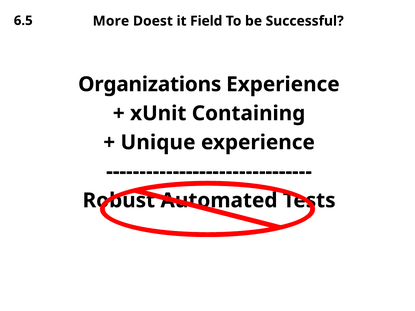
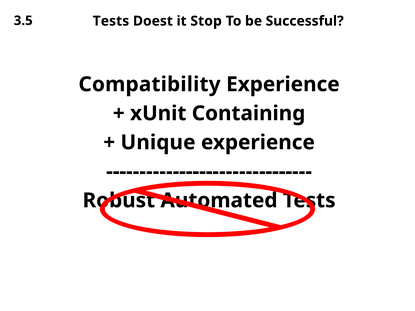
6.5: 6.5 -> 3.5 (23, 21)
More: More -> Tests (111, 21)
Field: Field -> Stop (206, 21)
Organizations: Organizations -> Compatibility (150, 84)
